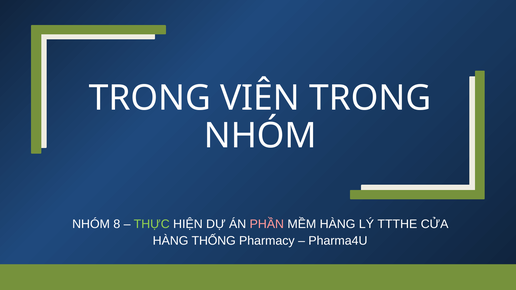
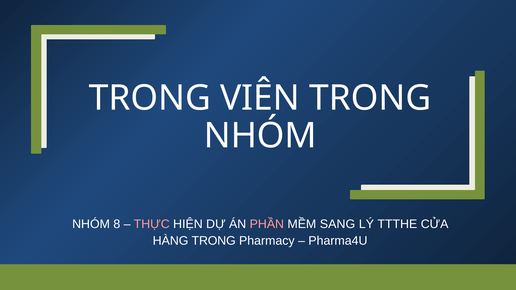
THỰC colour: light green -> pink (152, 224)
MỀM HÀNG: HÀNG -> SANG (338, 224)
HÀNG THỐNG: THỐNG -> TRONG (214, 241)
